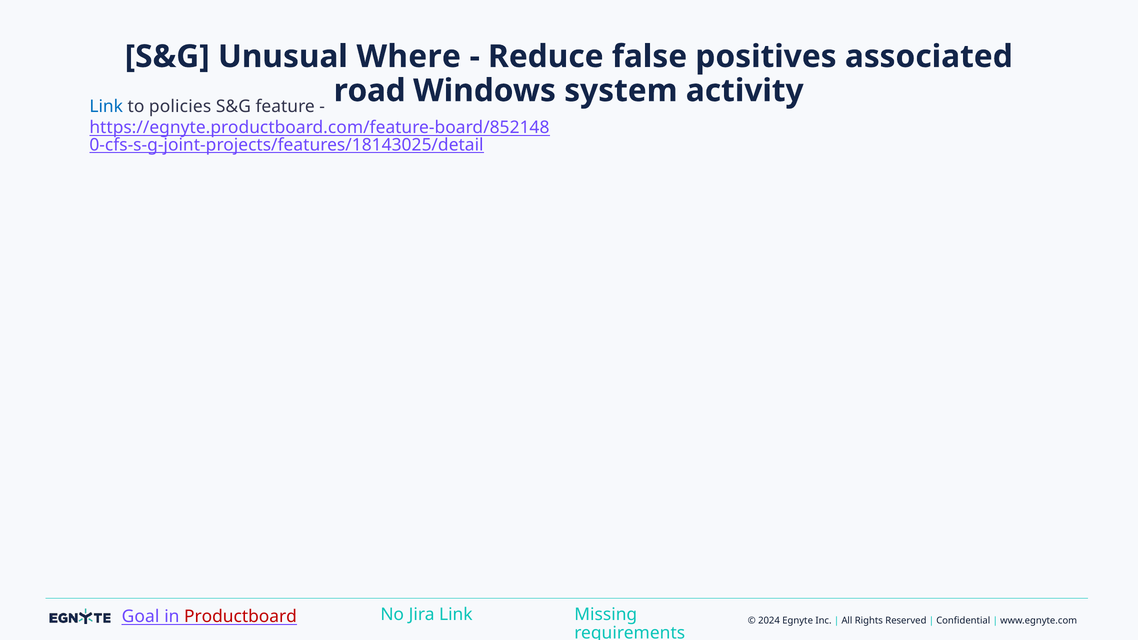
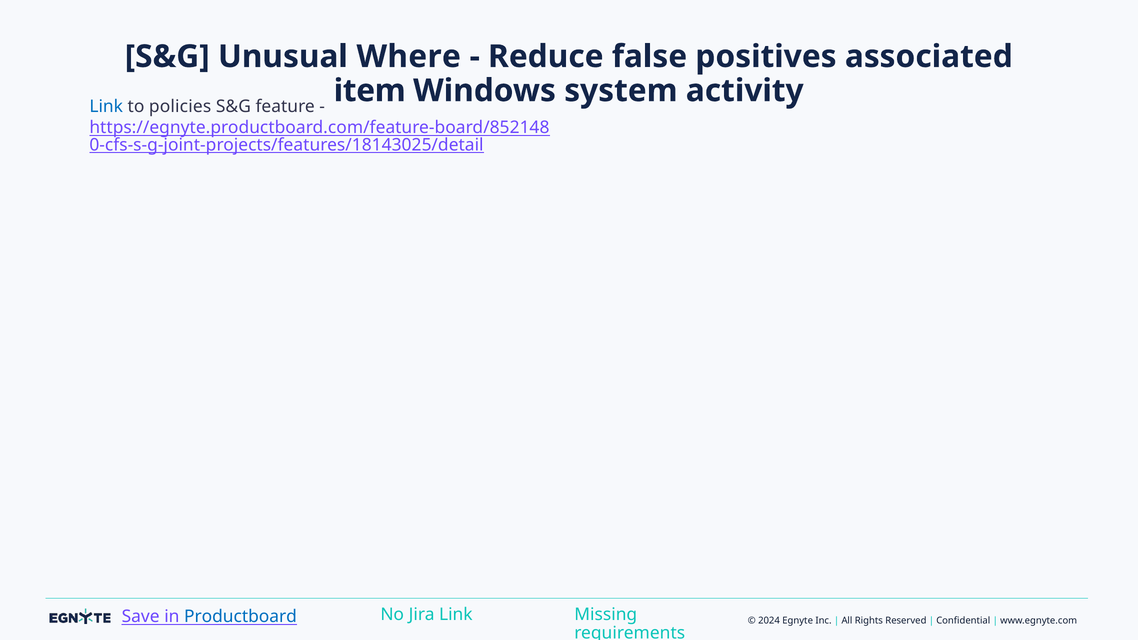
road: road -> item (370, 91)
Goal: Goal -> Save (141, 617)
Productboard colour: red -> blue (240, 617)
